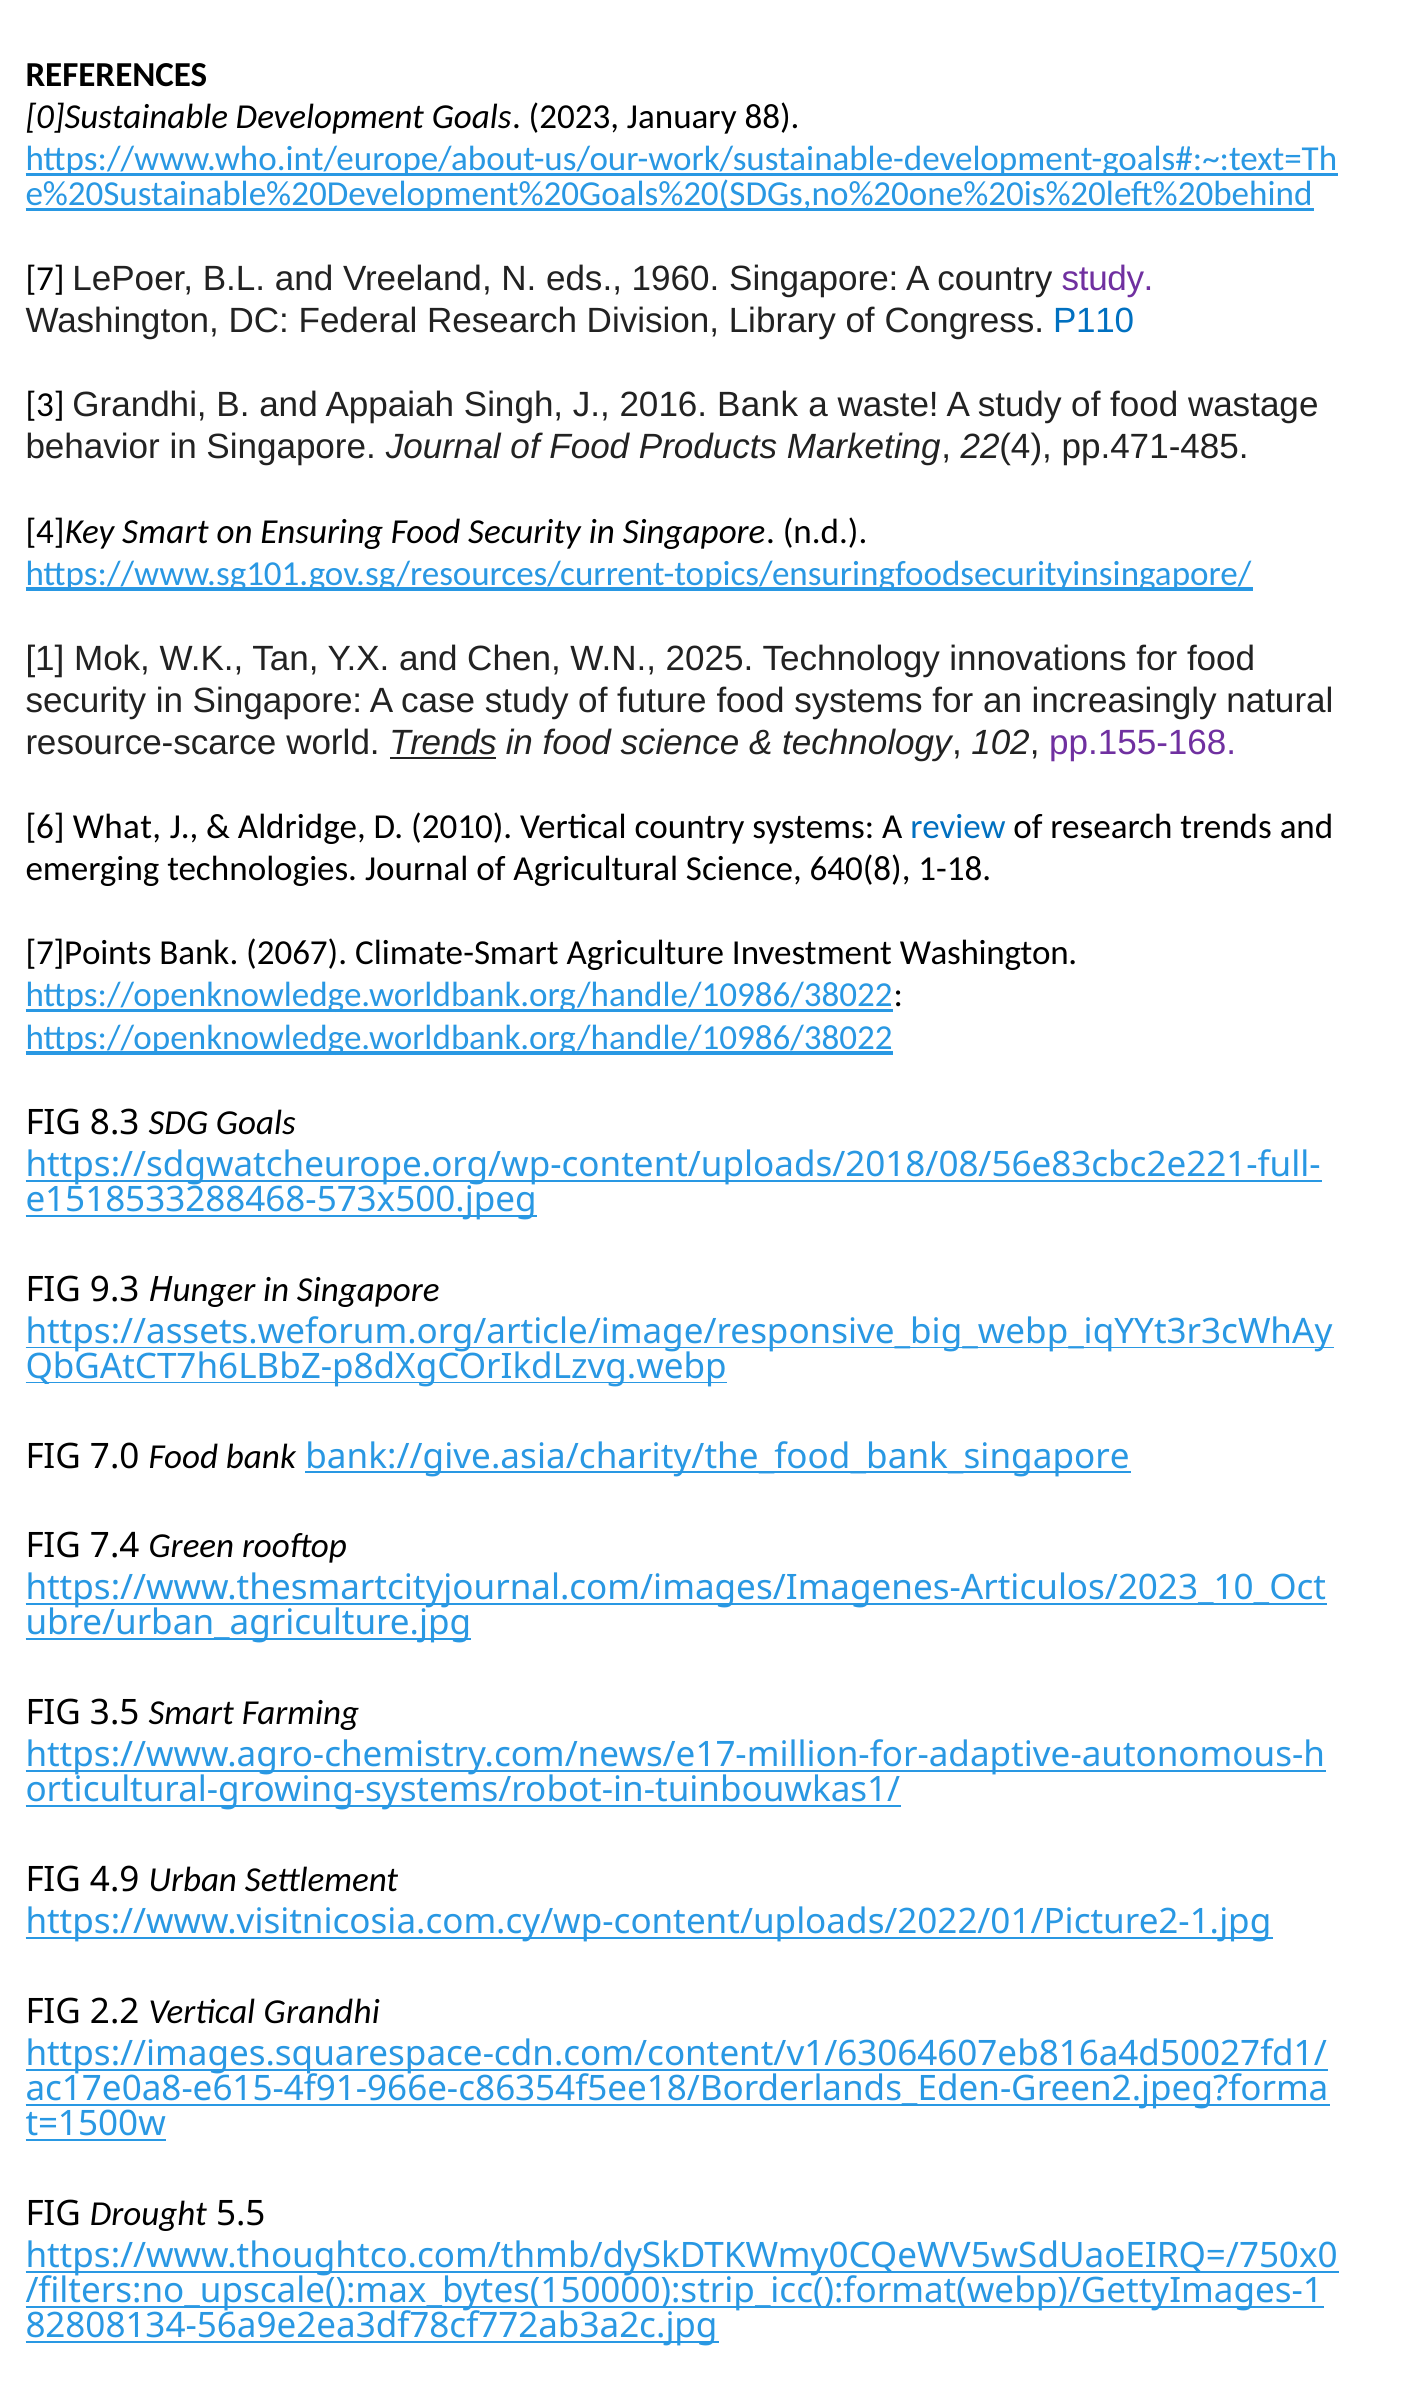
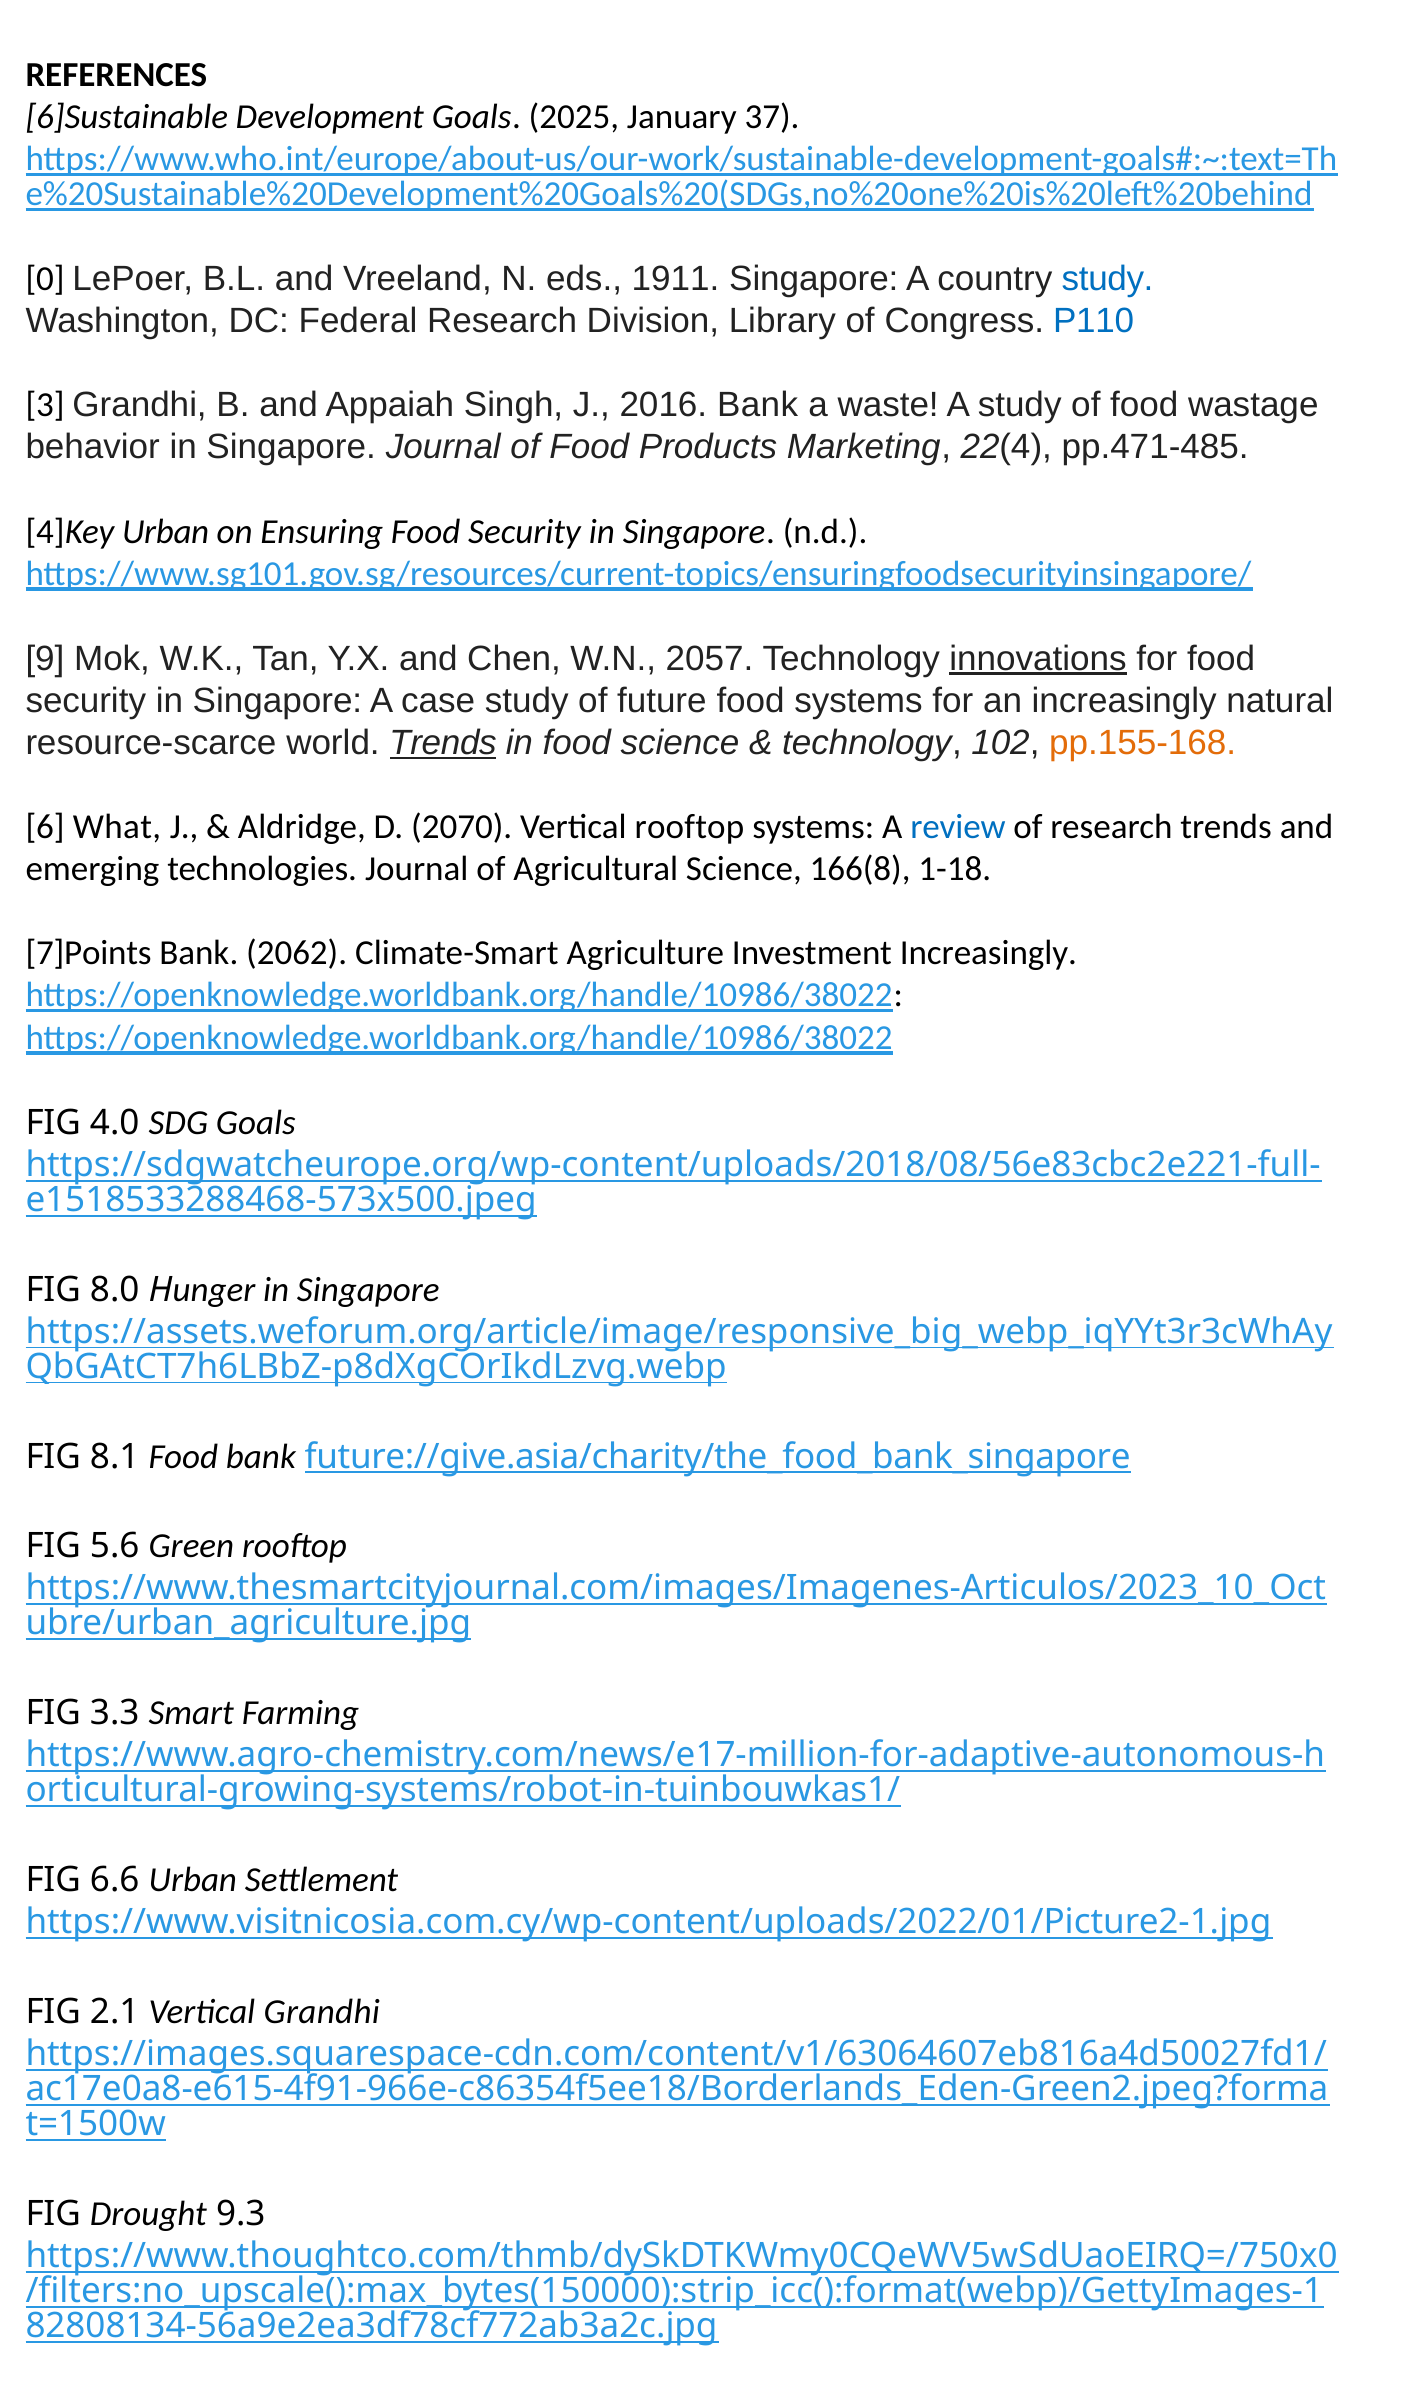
0]Sustainable: 0]Sustainable -> 6]Sustainable (127, 117)
2023: 2023 -> 2025 (574, 117)
88: 88 -> 37 (772, 117)
7: 7 -> 0 (45, 279)
1960: 1960 -> 1911 (675, 279)
study colour: purple -> blue (1108, 279)
4]Key Smart: Smart -> Urban (166, 532)
1: 1 -> 9 (45, 659)
2025: 2025 -> 2057 (710, 659)
innovations underline: none -> present (1038, 659)
pp.155-168 colour: purple -> orange (1143, 743)
2010: 2010 -> 2070 (462, 827)
Vertical country: country -> rooftop (689, 827)
640(8: 640(8 -> 166(8 (860, 869)
2067: 2067 -> 2062 (297, 953)
Investment Washington: Washington -> Increasingly (988, 953)
8.3: 8.3 -> 4.0 (115, 1123)
9.3: 9.3 -> 8.0 (115, 1290)
7.0: 7.0 -> 8.1 (115, 1457)
bank://give.asia/charity/the_food_bank_singapore: bank://give.asia/charity/the_food_bank_singapore -> future://give.asia/charity/the_food_bank_singapore (718, 1457)
7.4: 7.4 -> 5.6 (115, 1546)
3.5: 3.5 -> 3.3 (115, 1713)
4.9: 4.9 -> 6.6 (115, 1880)
2.2: 2.2 -> 2.1 (115, 2012)
5.5: 5.5 -> 9.3 (241, 2214)
